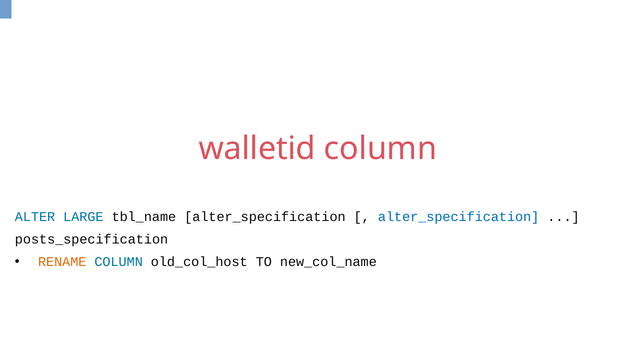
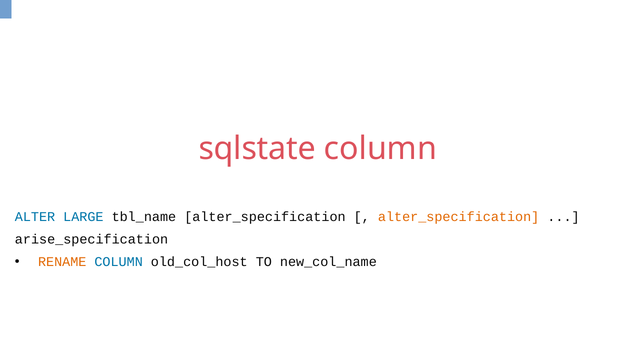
walletid: walletid -> sqlstate (257, 149)
alter_specification colour: blue -> orange (459, 217)
posts_specification: posts_specification -> arise_specification (91, 240)
